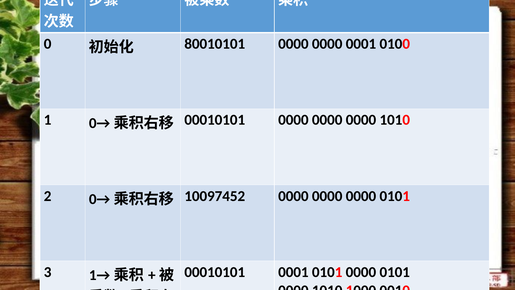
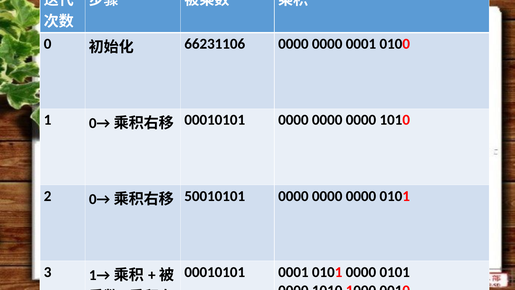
80010101: 80010101 -> 66231106 (215, 44)
10097452: 10097452 -> 50010101 (215, 196)
